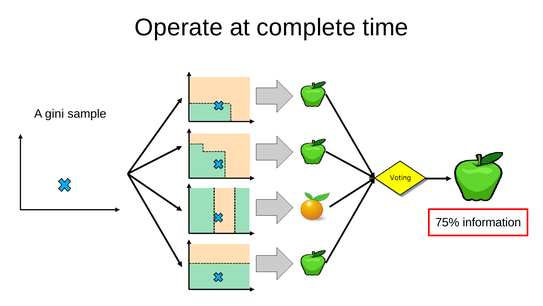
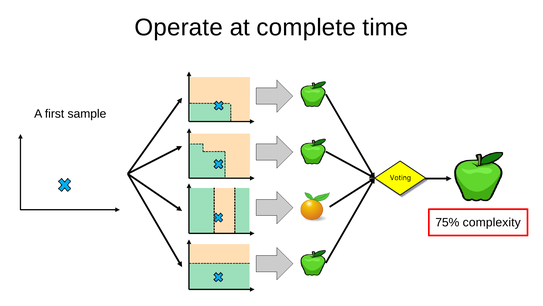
gini: gini -> first (55, 114)
information: information -> complexity (492, 222)
